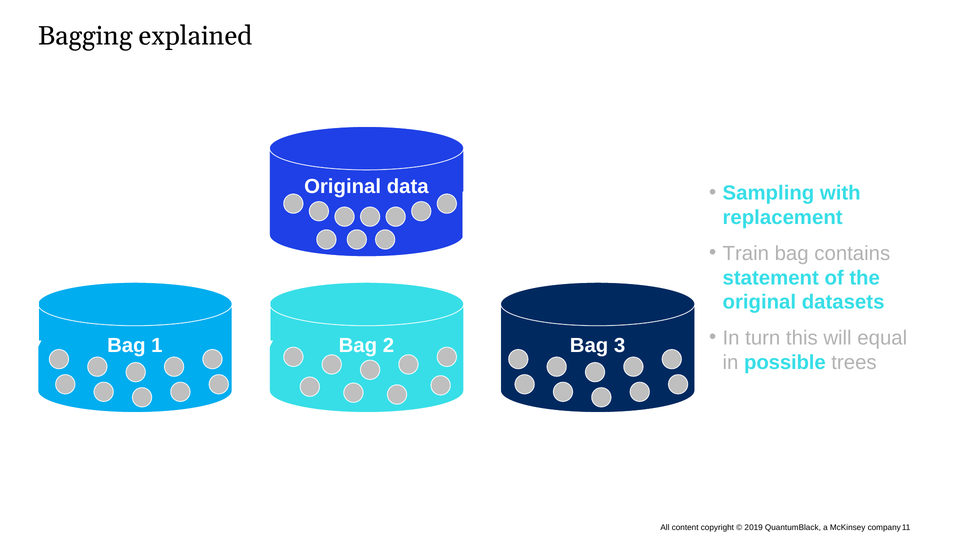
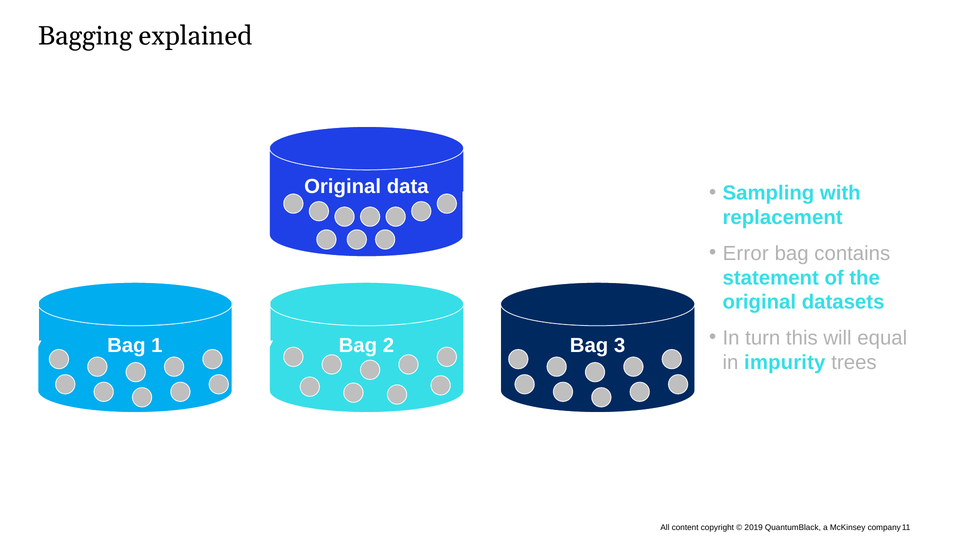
Train: Train -> Error (746, 253)
possible: possible -> impurity (785, 362)
